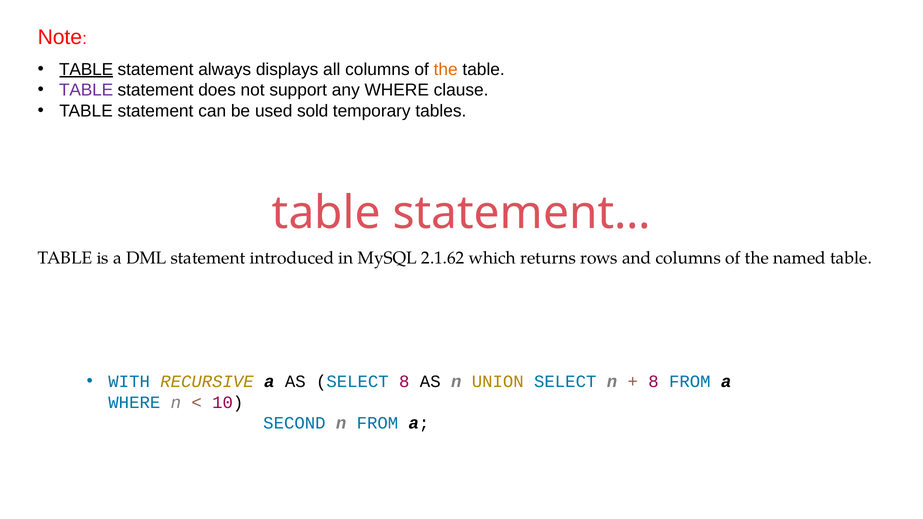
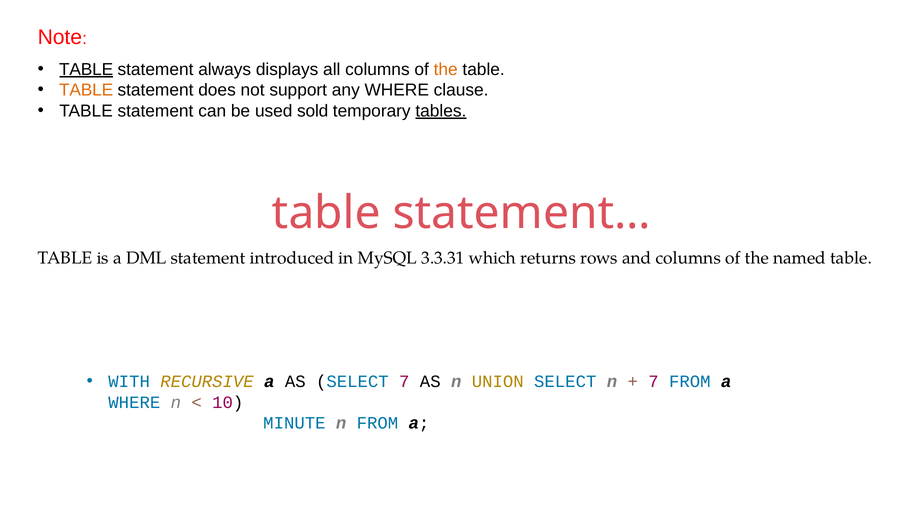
TABLE colour: purple -> orange (86, 90)
tables underline: none -> present (441, 111)
2.1.62: 2.1.62 -> 3.3.31 (443, 258)
SELECT 8: 8 -> 7 (404, 382)
8: 8 -> 7 (654, 382)
SECOND: SECOND -> MINUTE (294, 423)
